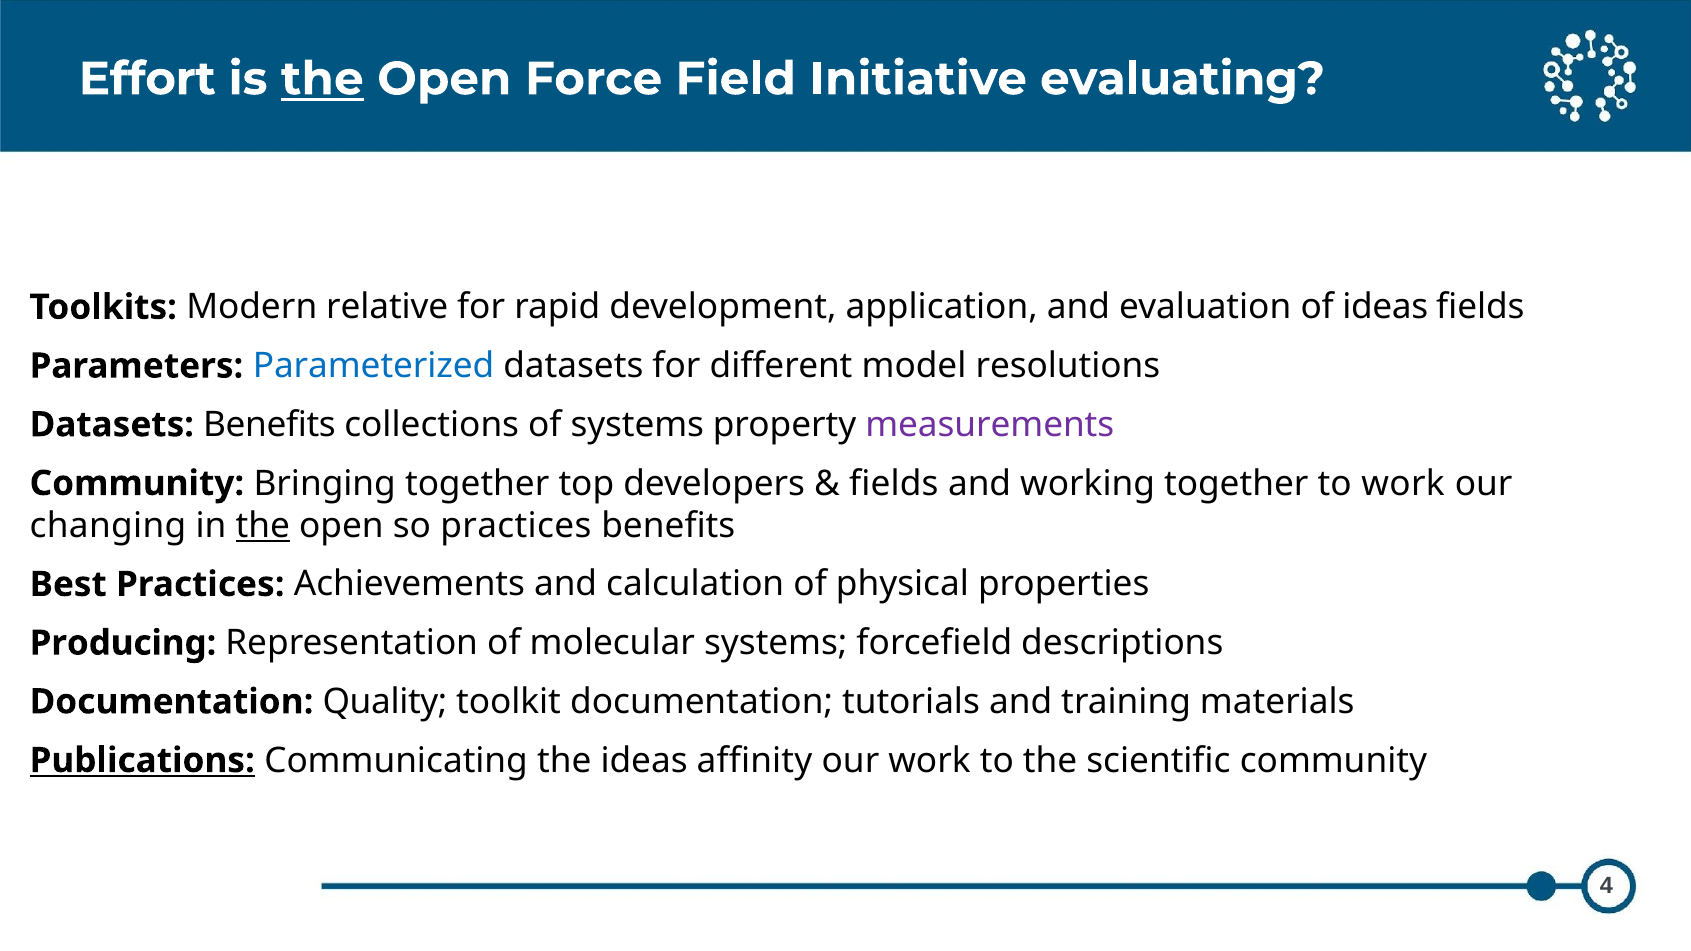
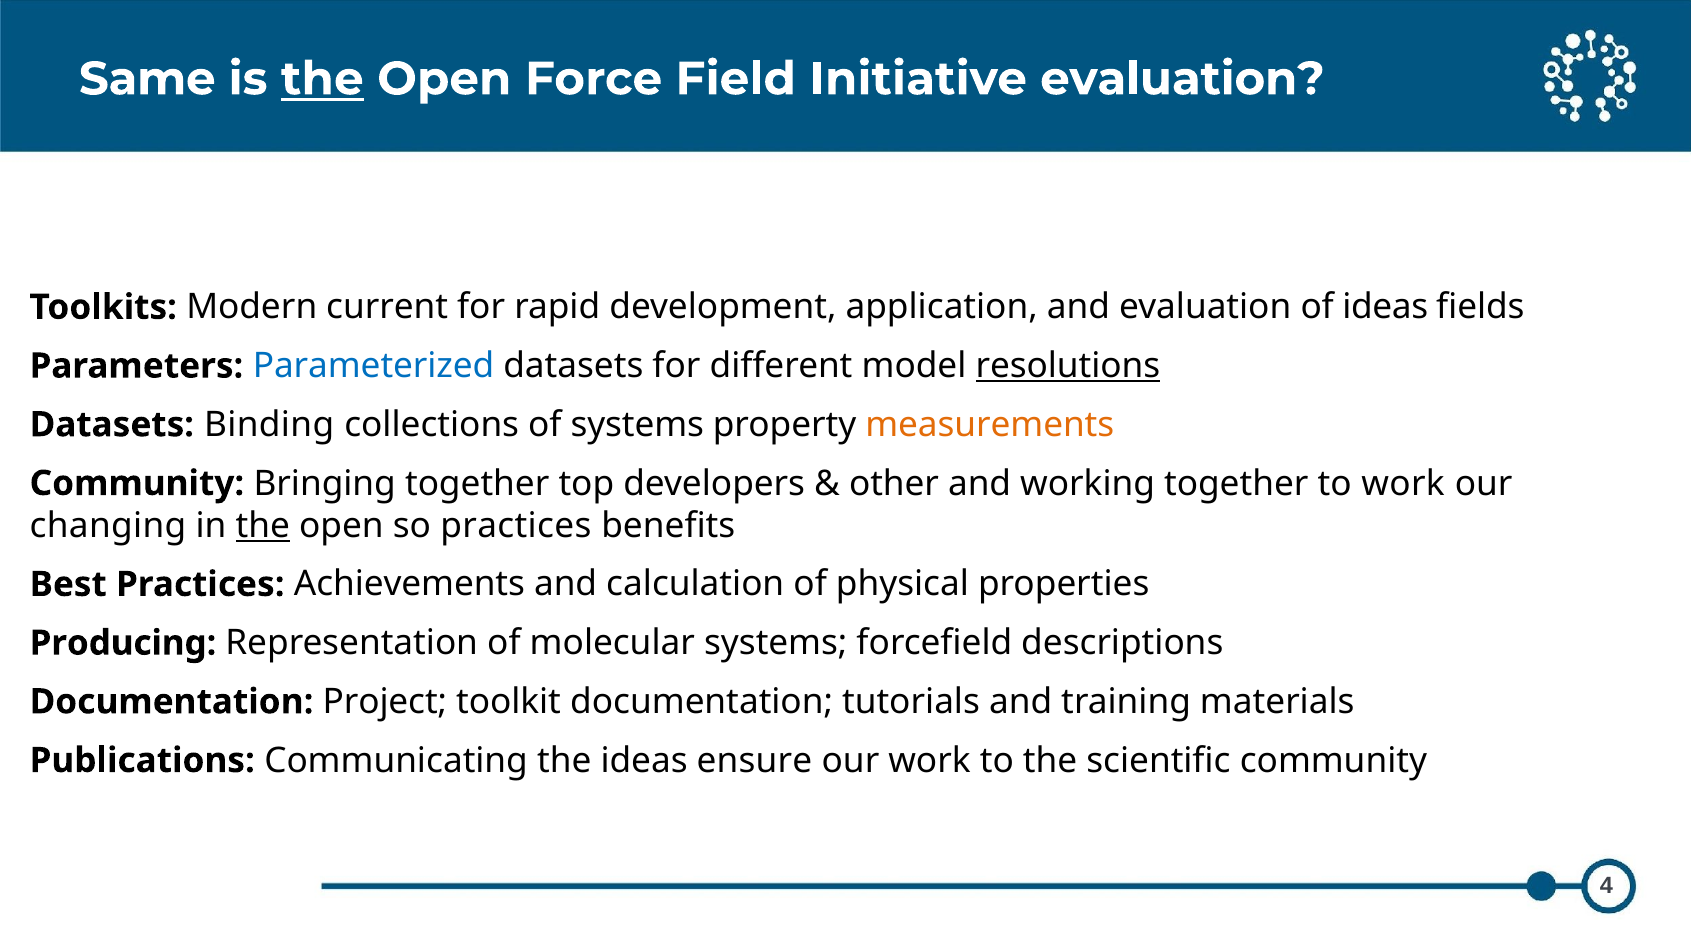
Effort: Effort -> Same (147, 79)
Initiative evaluating: evaluating -> evaluation (1183, 79)
relative: relative -> current (387, 307)
resolutions underline: none -> present (1068, 366)
Datasets Benefits: Benefits -> Binding (269, 425)
measurements colour: purple -> orange (990, 425)
fields: fields -> other (894, 483)
Quality: Quality -> Project (385, 702)
Publications underline: present -> none (142, 761)
affinity: affinity -> ensure (754, 761)
